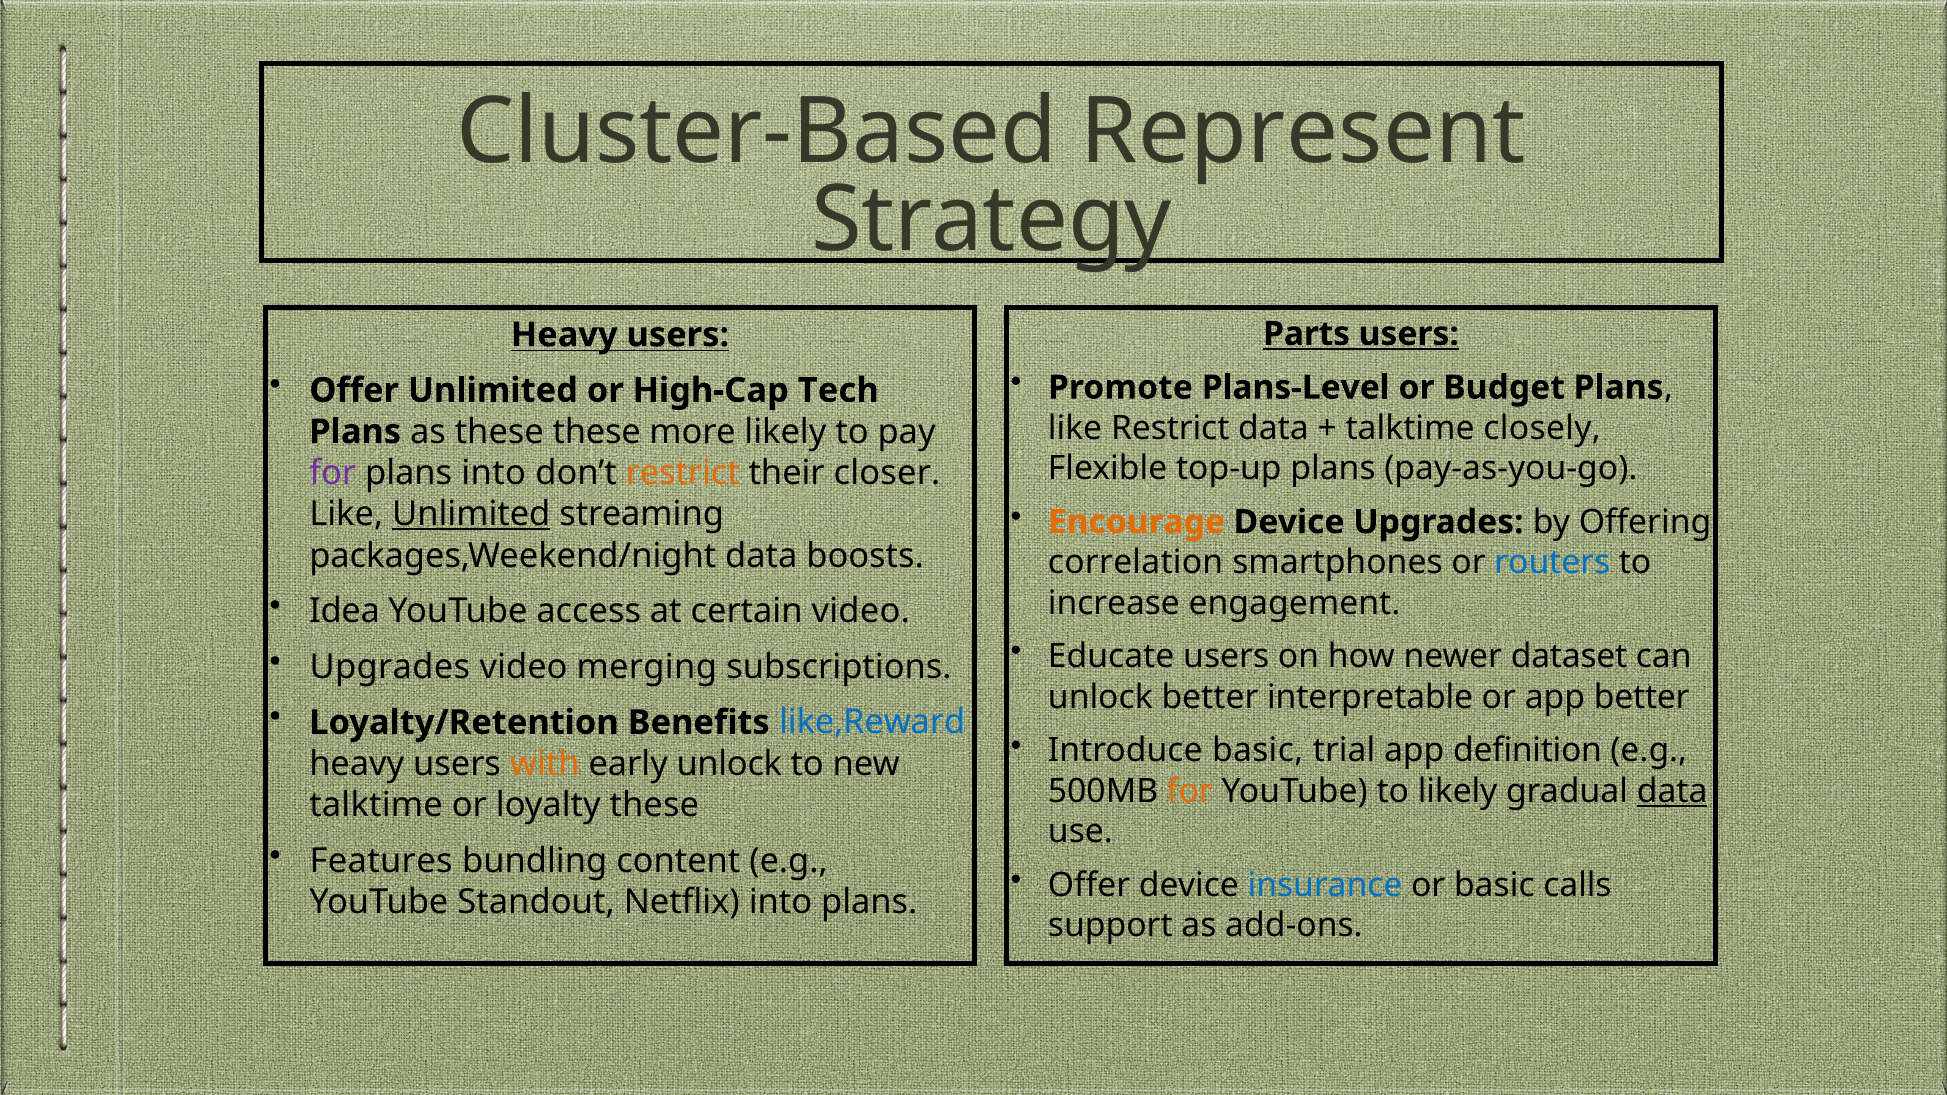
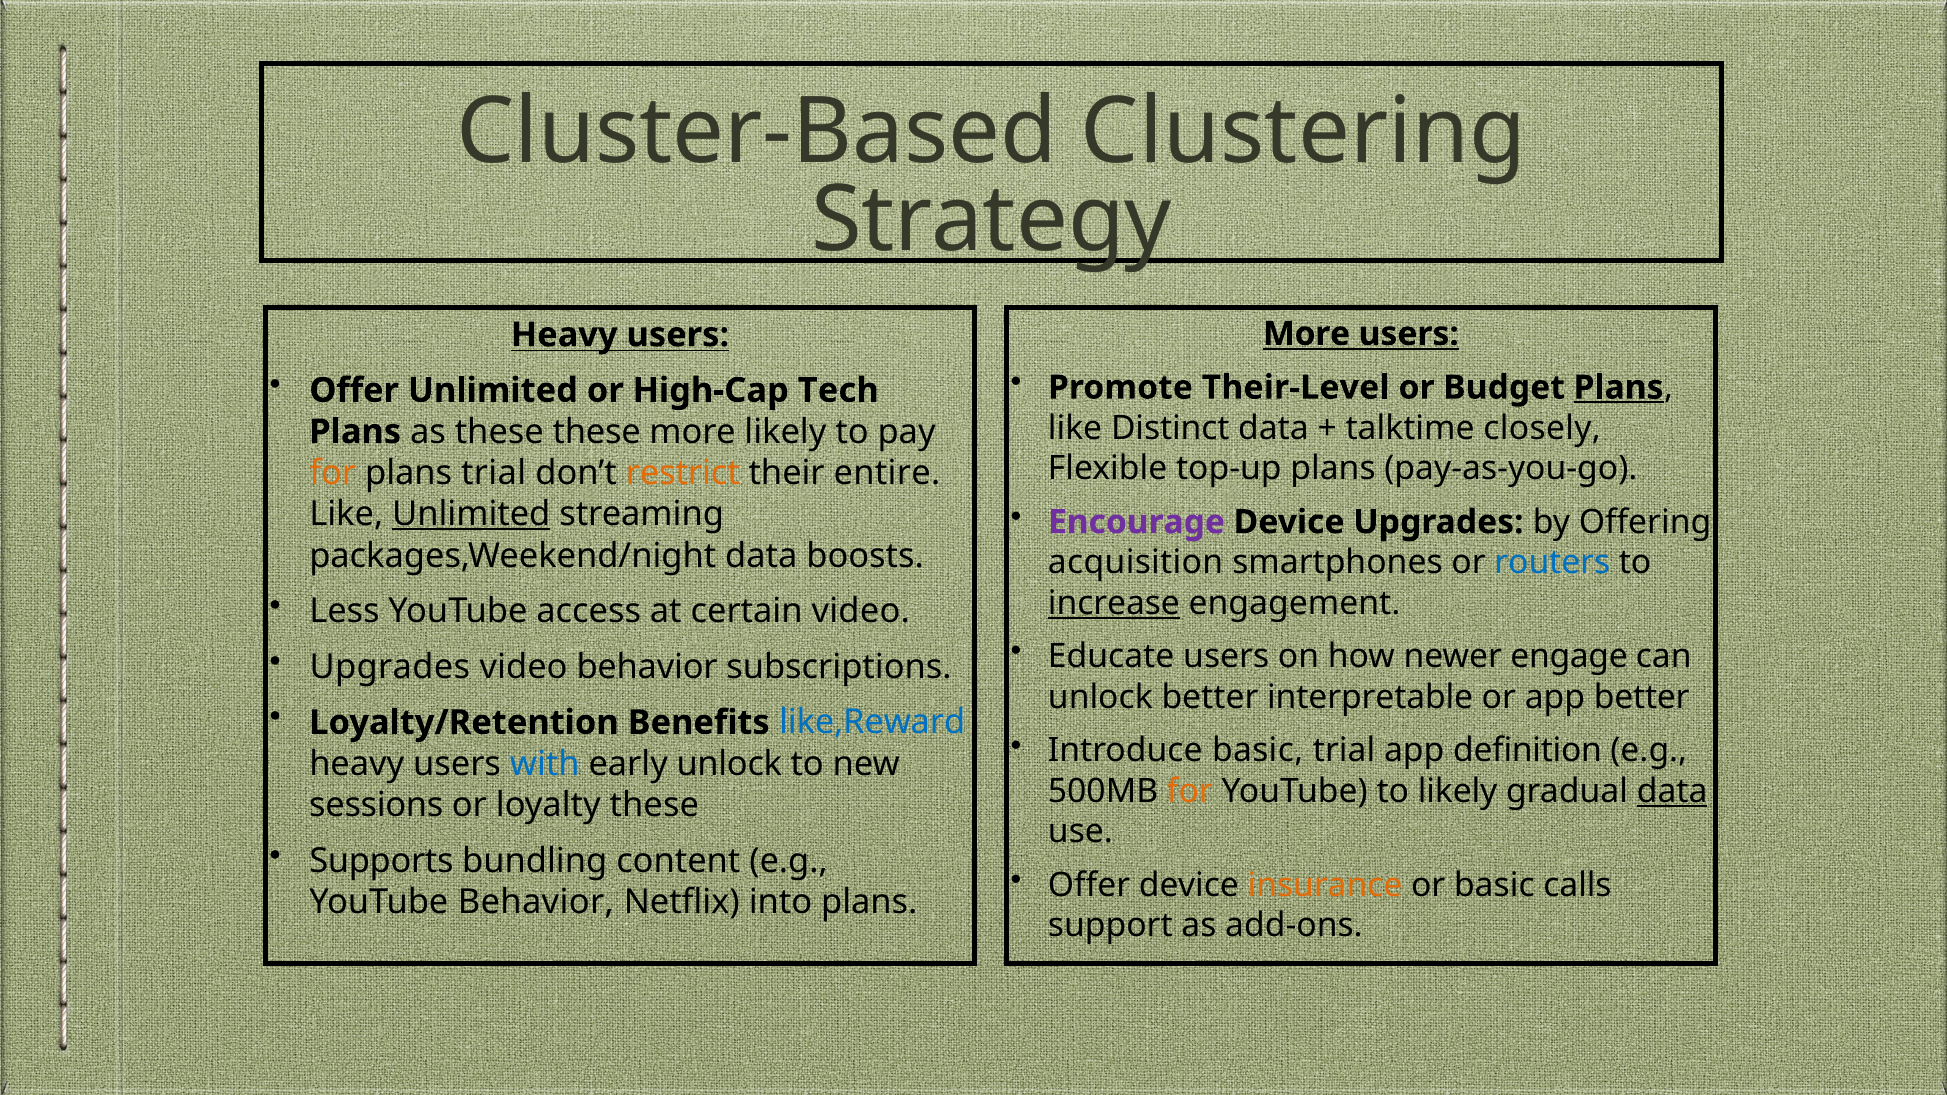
Represent: Represent -> Clustering (1304, 132)
Parts: Parts -> More (1307, 334)
Plans-Level: Plans-Level -> Their-Level (1296, 388)
Plans underline: none -> present (1619, 388)
like Restrict: Restrict -> Distinct (1170, 428)
for colour: purple -> orange (333, 473)
plans into: into -> trial (494, 473)
closer: closer -> entire (887, 473)
Encourage colour: orange -> purple (1136, 522)
correlation: correlation -> acquisition (1136, 563)
increase underline: none -> present (1114, 603)
Idea: Idea -> Less (344, 612)
dataset: dataset -> engage (1569, 657)
video merging: merging -> behavior (647, 667)
with colour: orange -> blue (545, 764)
talktime: talktime -> sessions (376, 805)
Features: Features -> Supports (381, 861)
insurance colour: blue -> orange (1325, 886)
YouTube Standout: Standout -> Behavior (536, 902)
